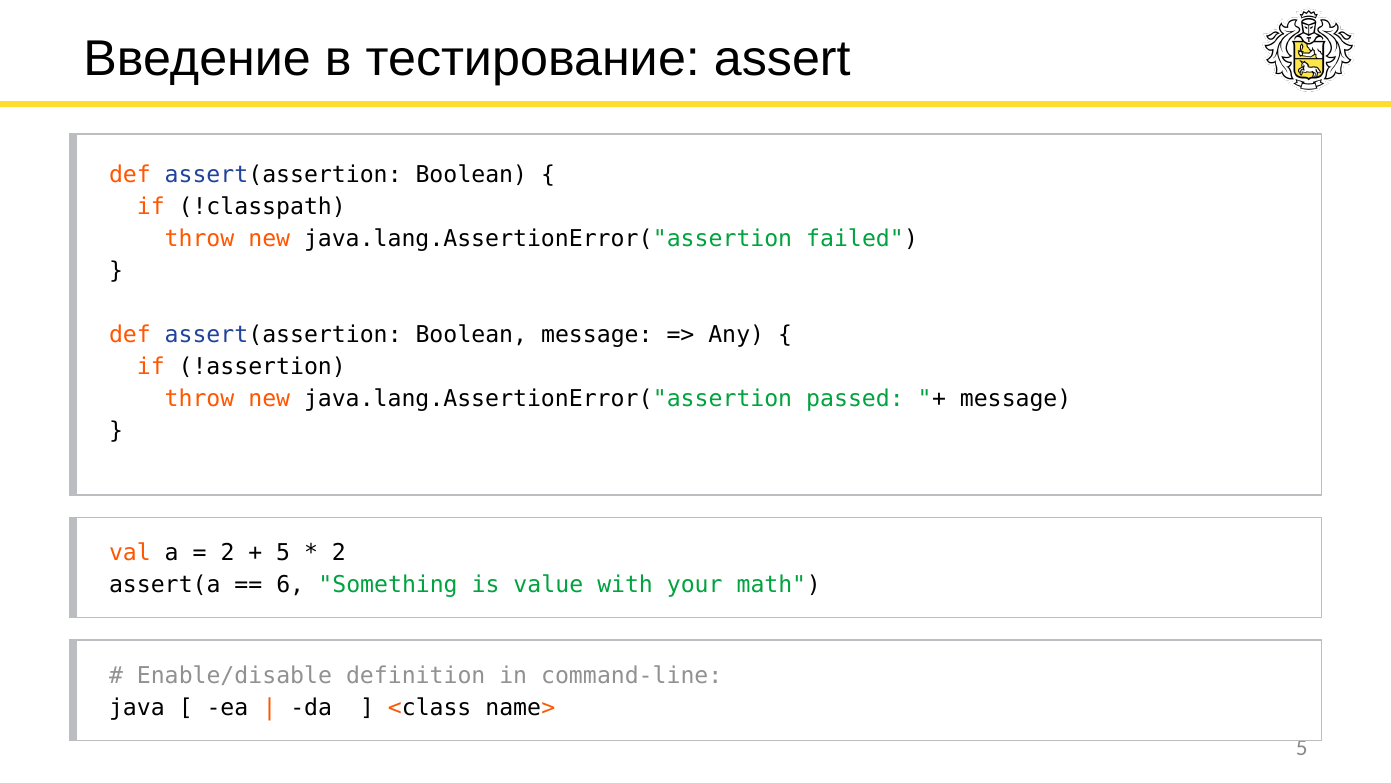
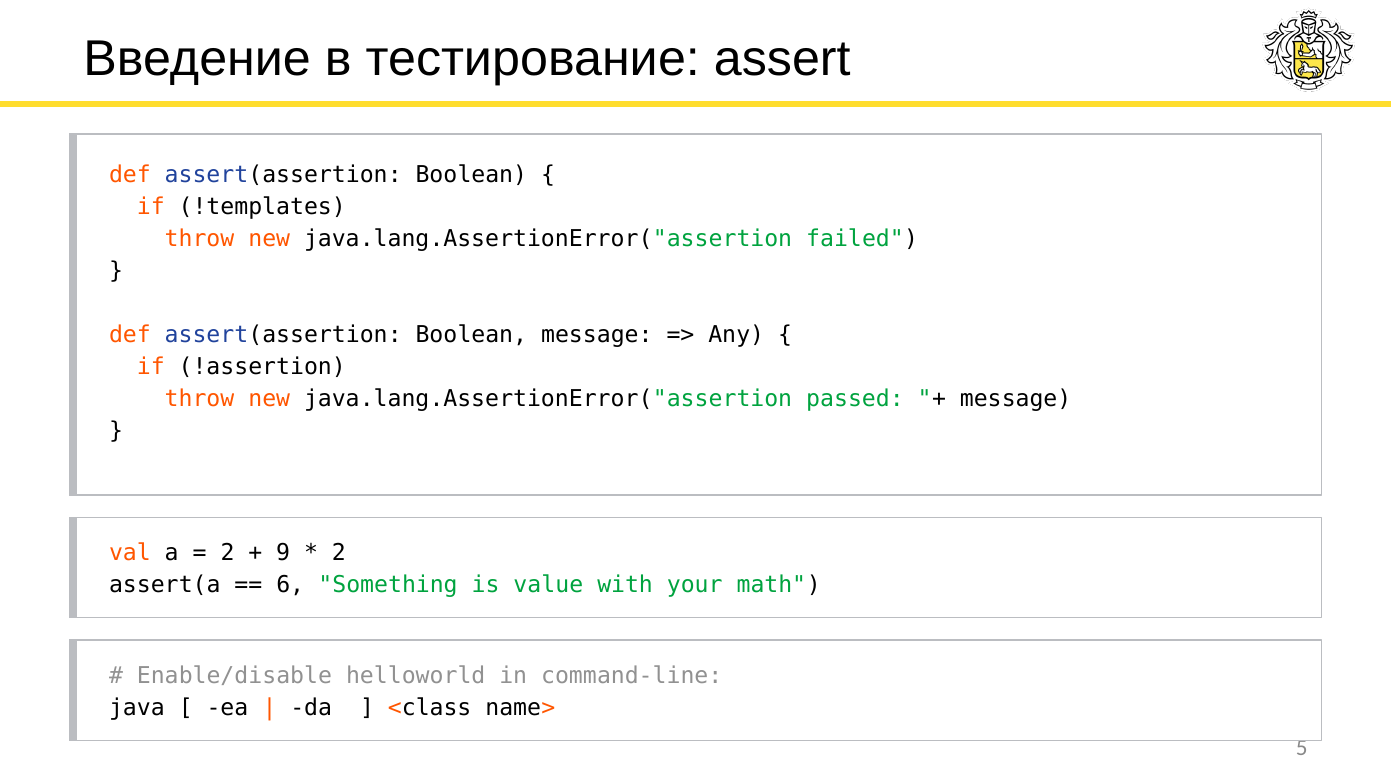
!classpath: !classpath -> !templates (262, 206)
5: 5 -> 9 (283, 553)
definition: definition -> helloworld (416, 675)
